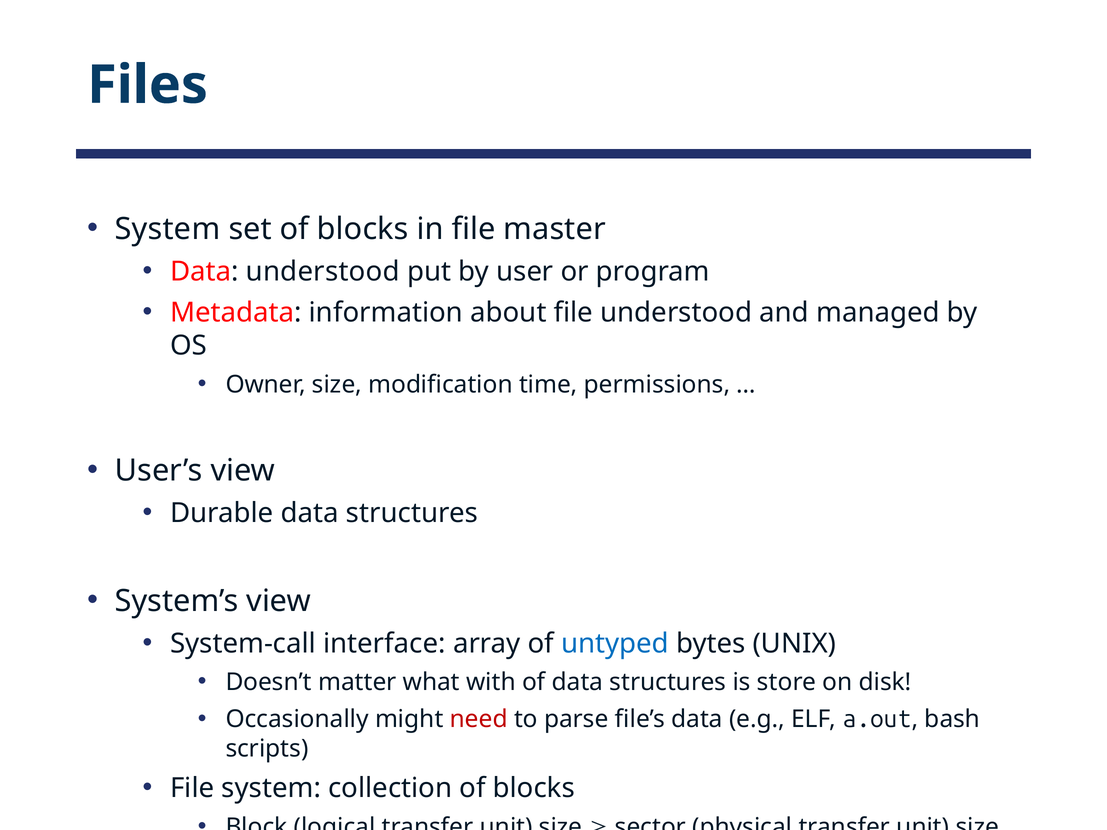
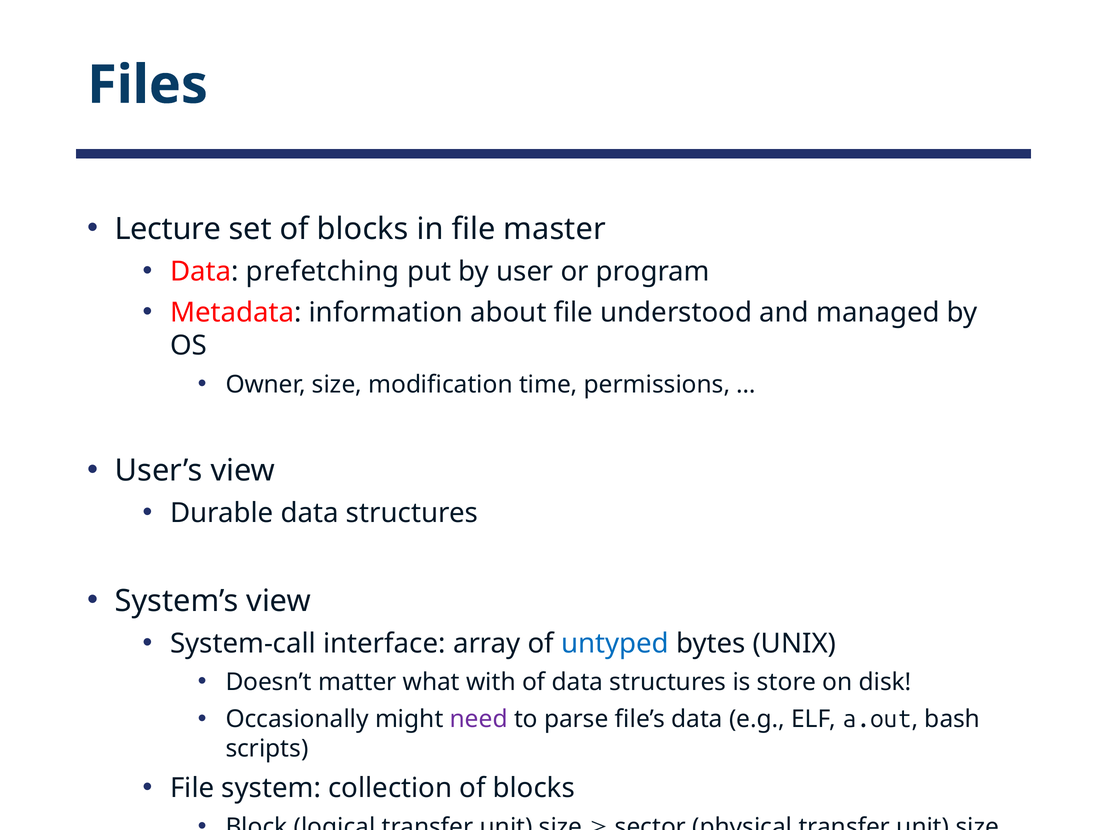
System: System -> Lecture (168, 229)
Data understood: understood -> prefetching (323, 272)
need colour: red -> purple (479, 720)
